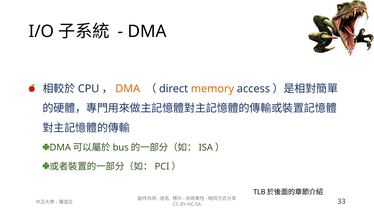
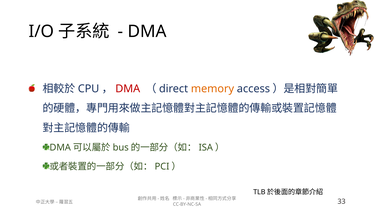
DMA colour: orange -> red (128, 88)
